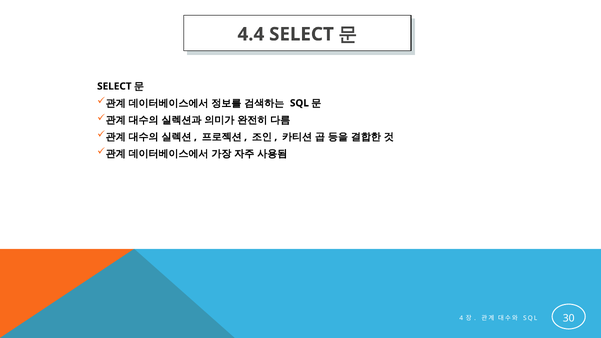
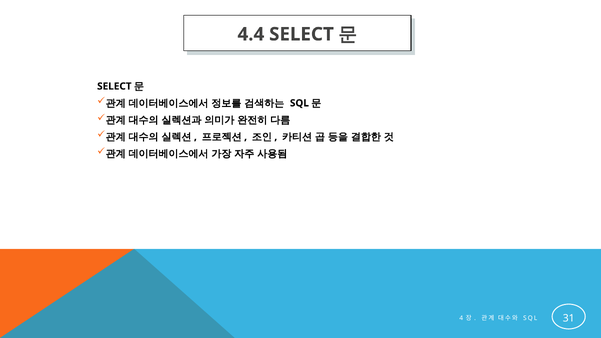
30: 30 -> 31 (569, 319)
